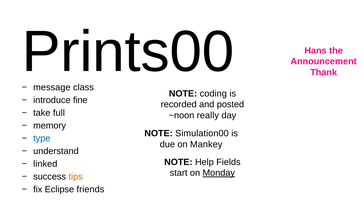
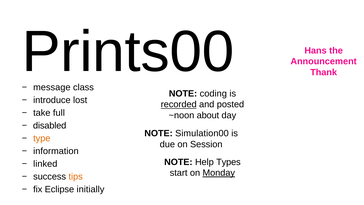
fine: fine -> lost (80, 100)
recorded underline: none -> present (179, 104)
really: really -> about (208, 115)
memory: memory -> disabled (50, 126)
type colour: blue -> orange (42, 138)
Mankey: Mankey -> Session (206, 144)
understand: understand -> information (56, 151)
Fields: Fields -> Types (228, 162)
friends: friends -> initially (90, 189)
